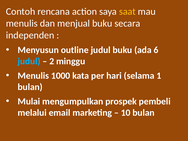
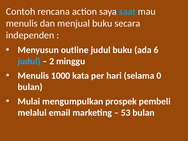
saat colour: yellow -> light blue (127, 11)
1: 1 -> 0 (159, 76)
10: 10 -> 53 (126, 113)
